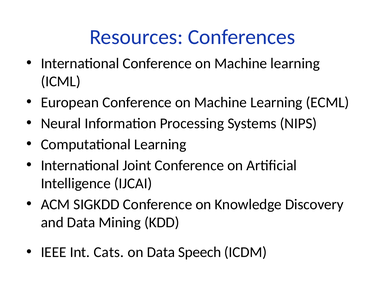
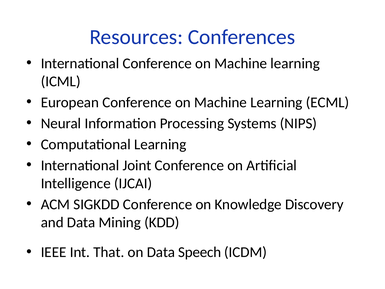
Cats: Cats -> That (109, 252)
